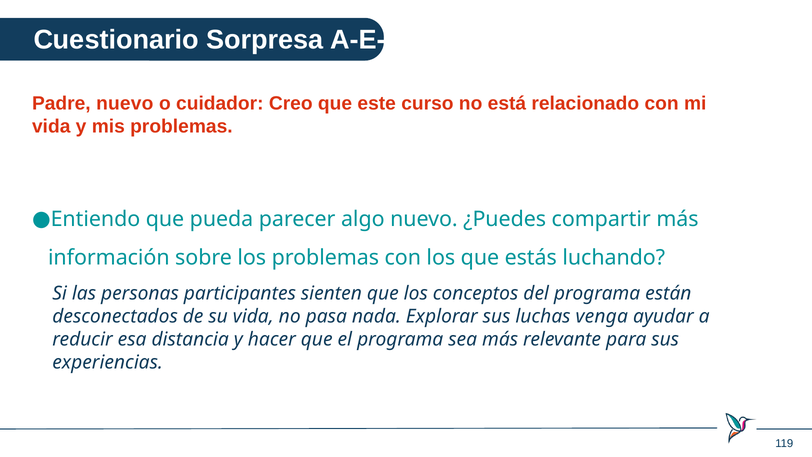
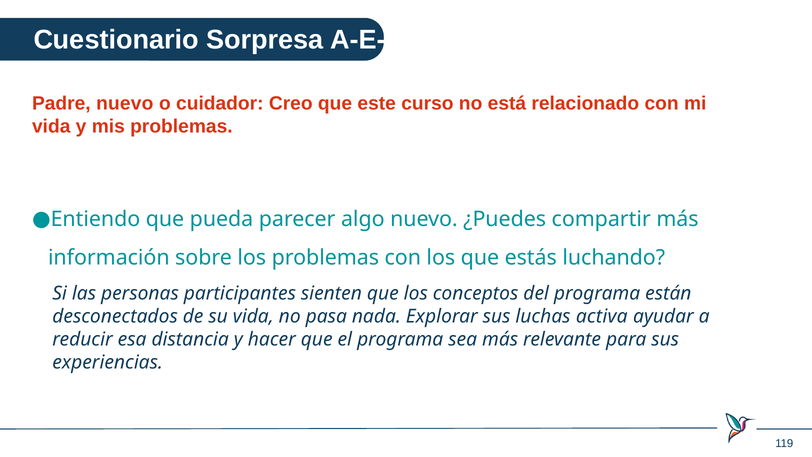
venga: venga -> activa (602, 316)
